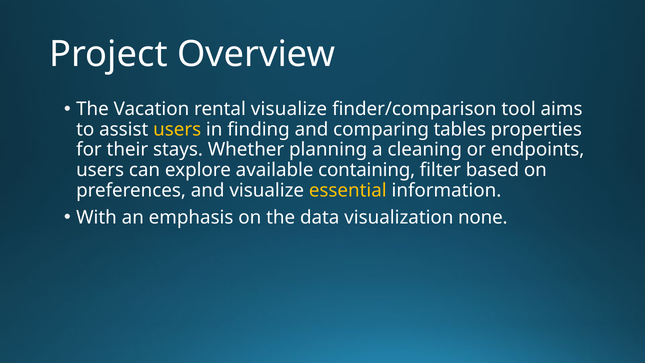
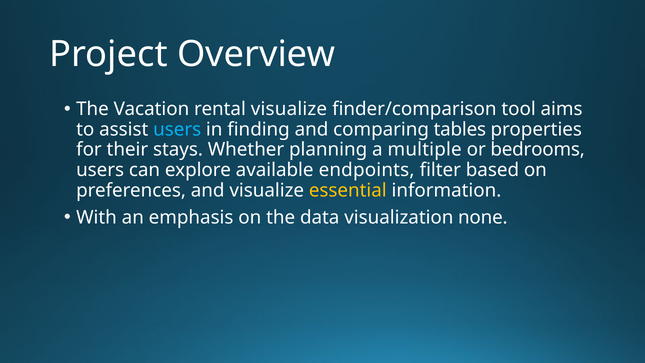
users colour: yellow -> light blue (177, 129)
cleaning: cleaning -> multiple (425, 150)
endpoints: endpoints -> bedrooms (538, 150)
containing: containing -> endpoints (367, 170)
